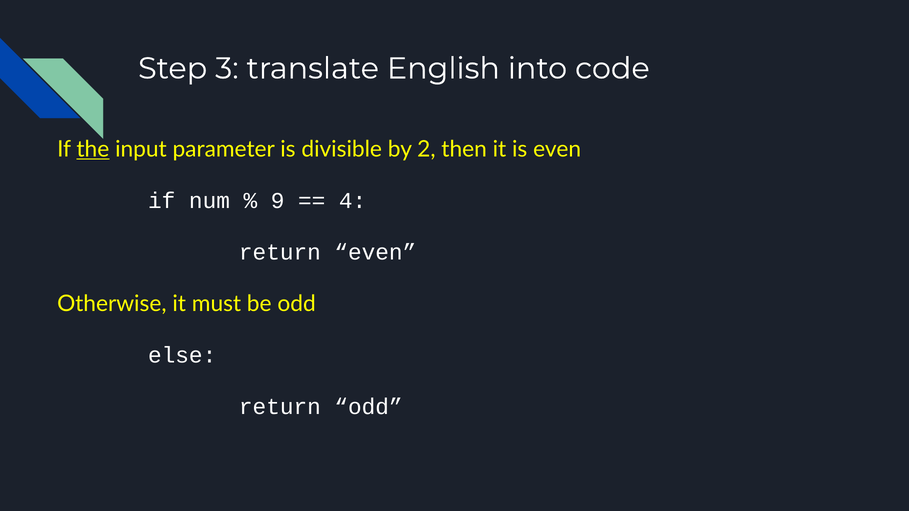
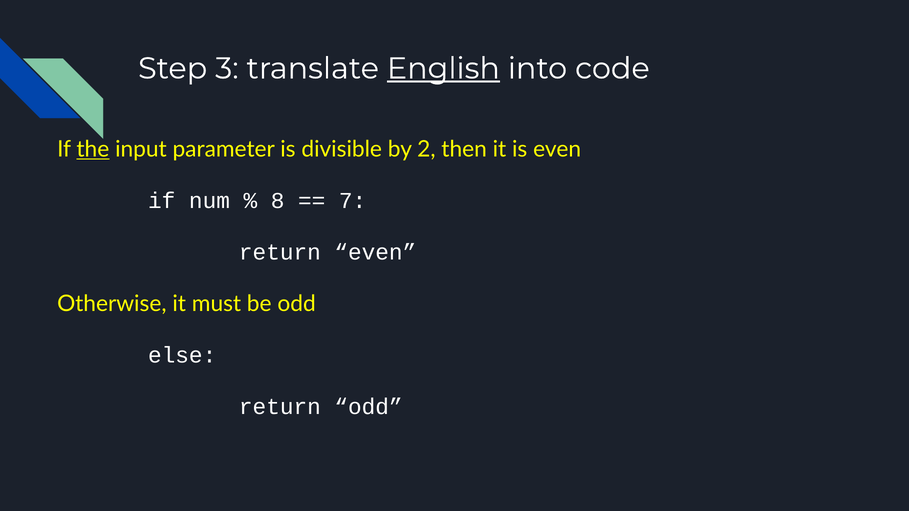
English underline: none -> present (443, 69)
9: 9 -> 8 (278, 201)
4: 4 -> 7 (353, 201)
